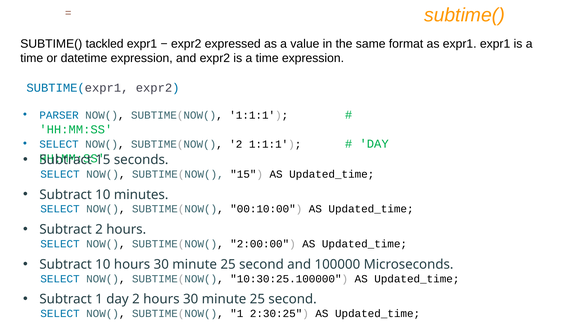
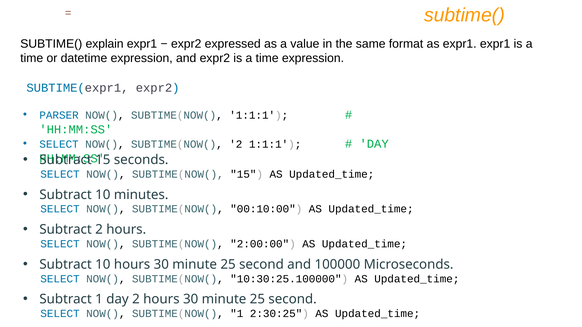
tackled: tackled -> explain (105, 44)
